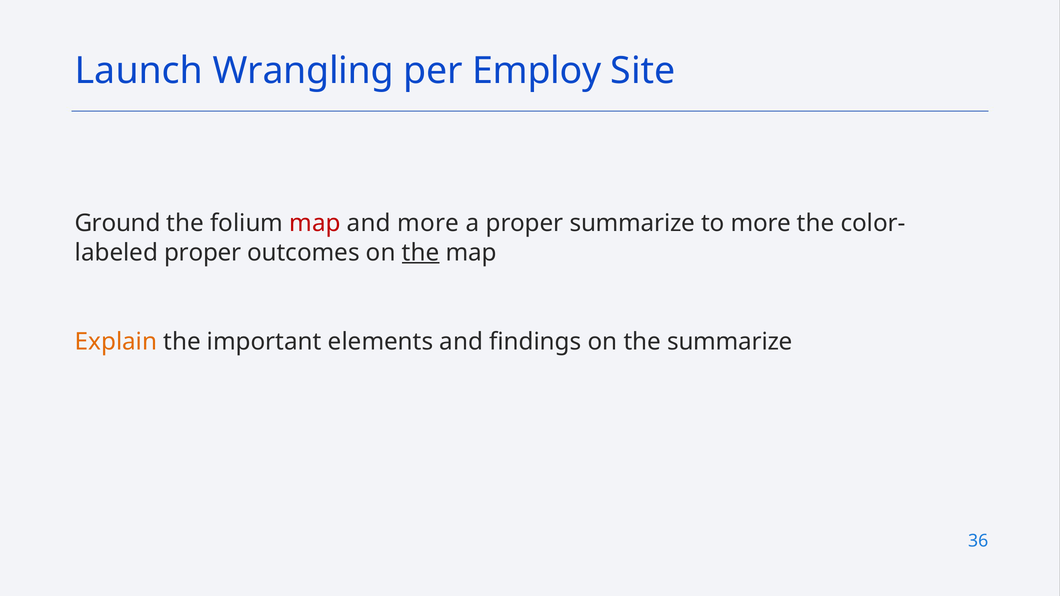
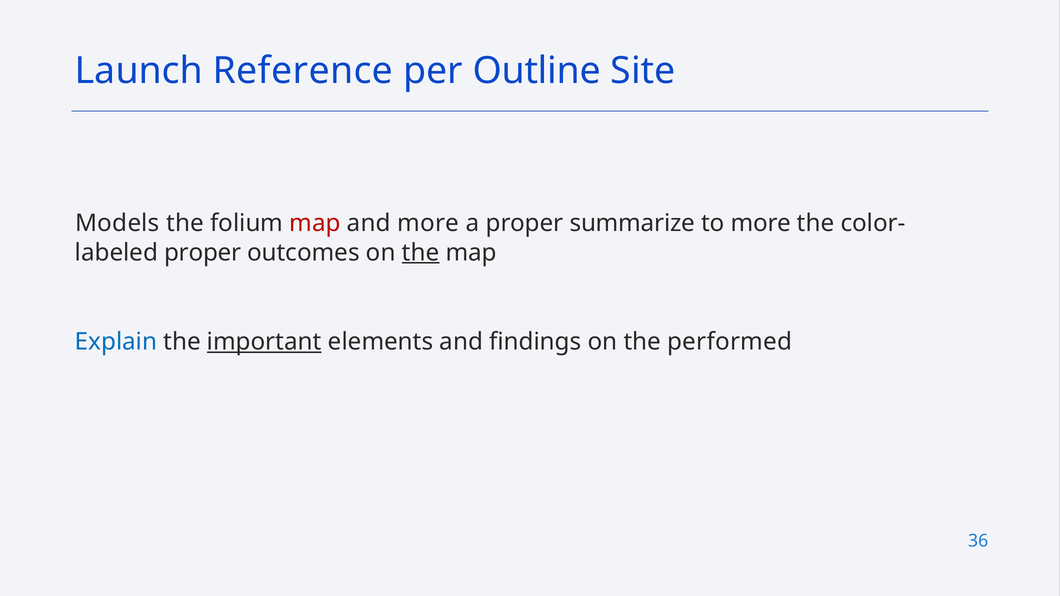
Wrangling: Wrangling -> Reference (303, 71)
Employ: Employ -> Outline (537, 71)
Ground: Ground -> Models (117, 224)
Explain colour: orange -> blue (116, 342)
important underline: none -> present (264, 342)
the summarize: summarize -> performed (730, 342)
